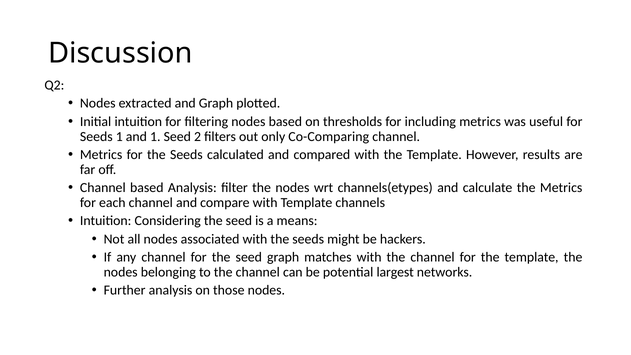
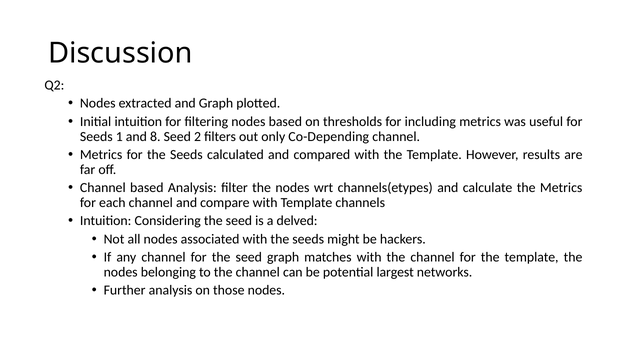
and 1: 1 -> 8 (155, 136)
Co-Comparing: Co-Comparing -> Co-Depending (329, 136)
means: means -> delved (297, 221)
